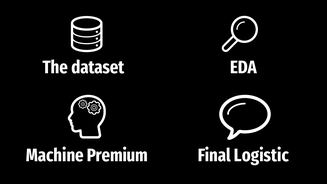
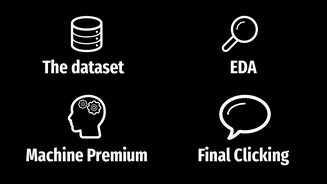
Logistic: Logistic -> Clicking (261, 155)
